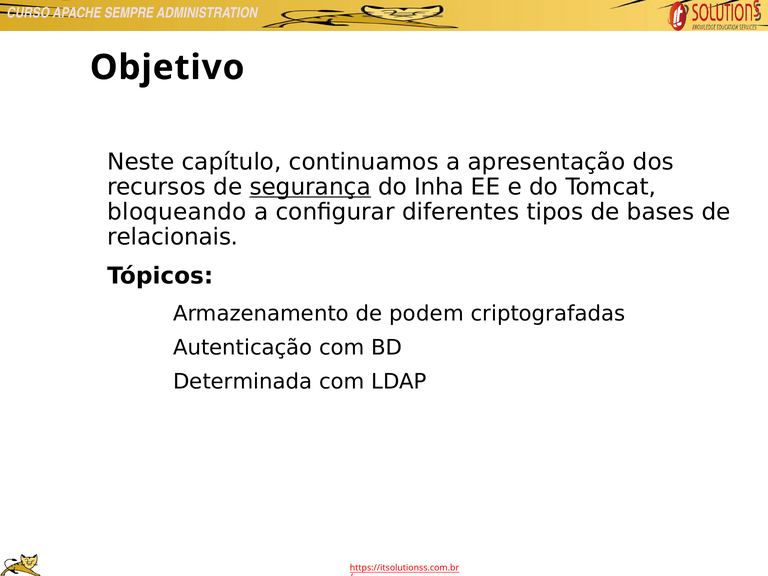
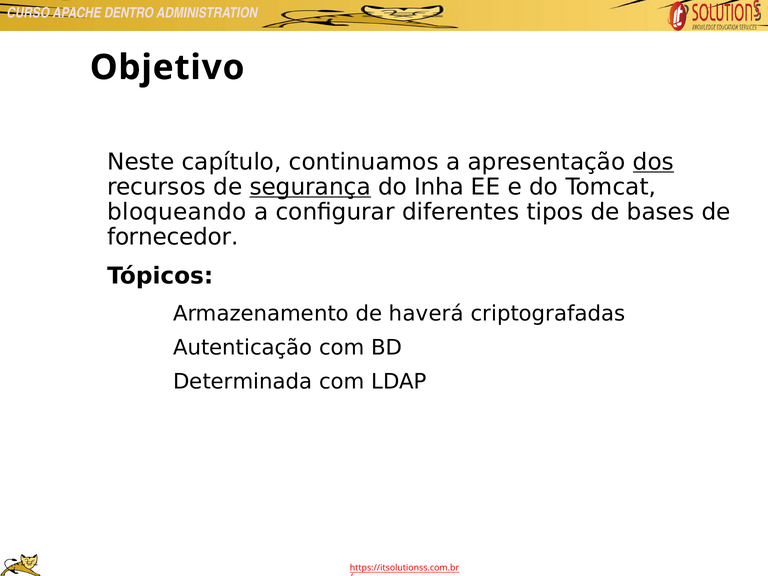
SEMPRE: SEMPRE -> DENTRO (129, 13)
dos underline: none -> present (653, 162)
relacionais: relacionais -> fornecedor (173, 237)
podem: podem -> haverá (426, 314)
